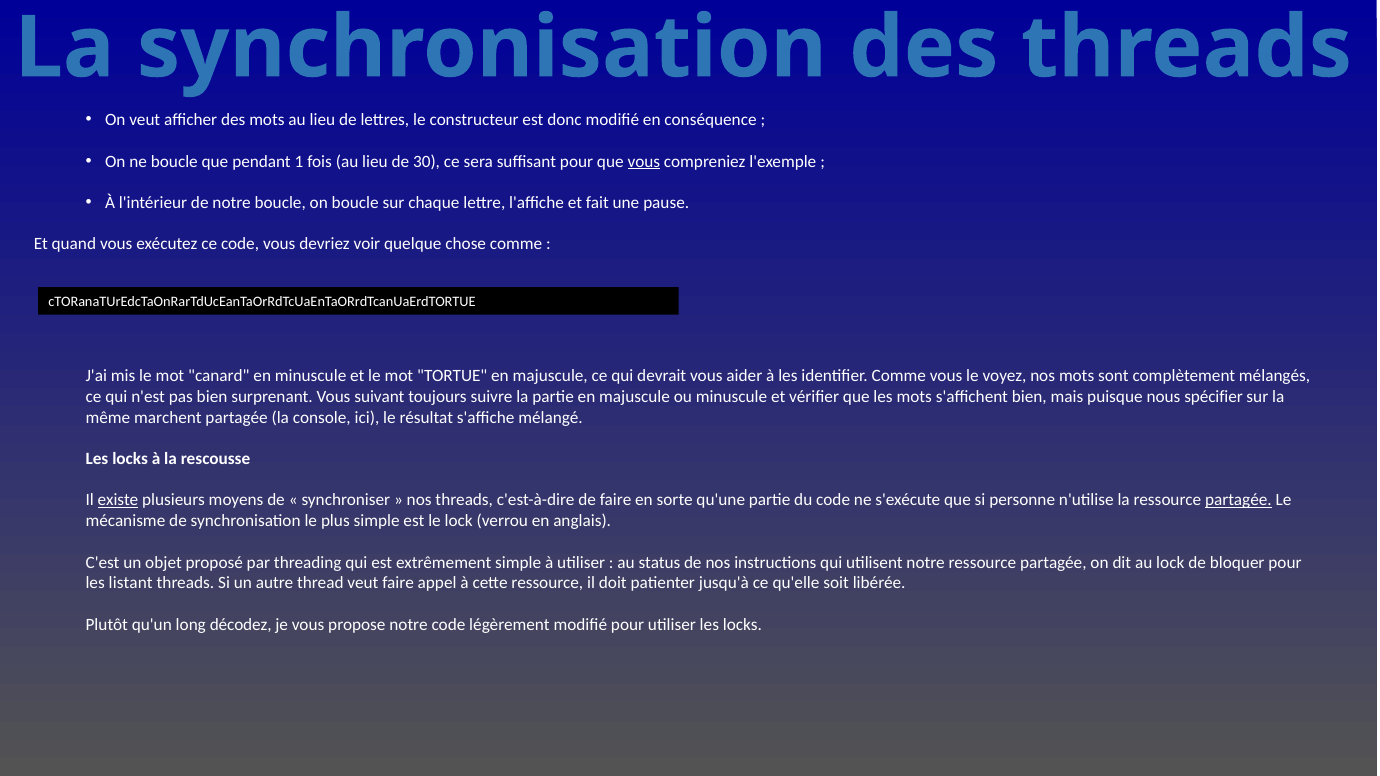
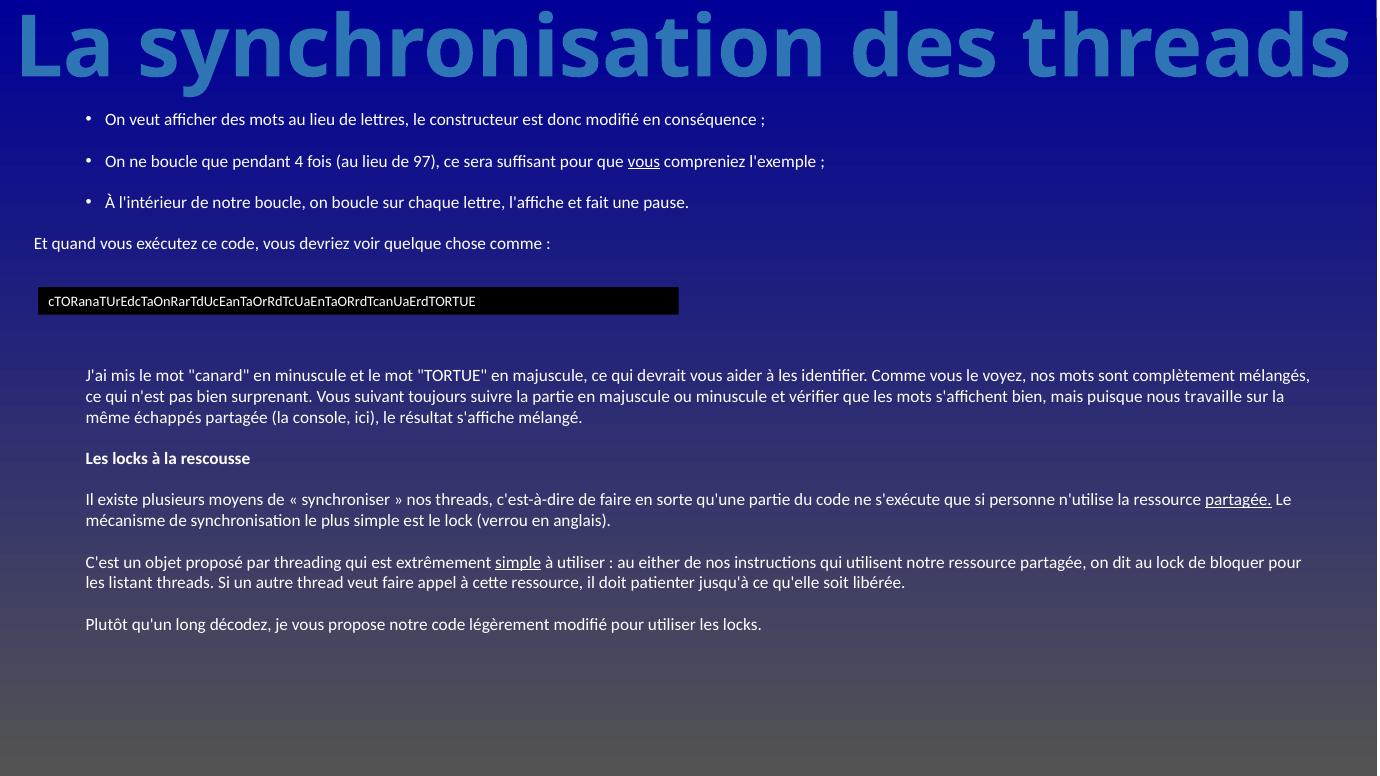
1: 1 -> 4 (299, 162)
30: 30 -> 97 (427, 162)
spécifier: spécifier -> travaille (1213, 397)
marchent: marchent -> échappés (168, 418)
existe underline: present -> none (118, 500)
simple underline: none -> present (518, 563)
status: status -> either (659, 563)
